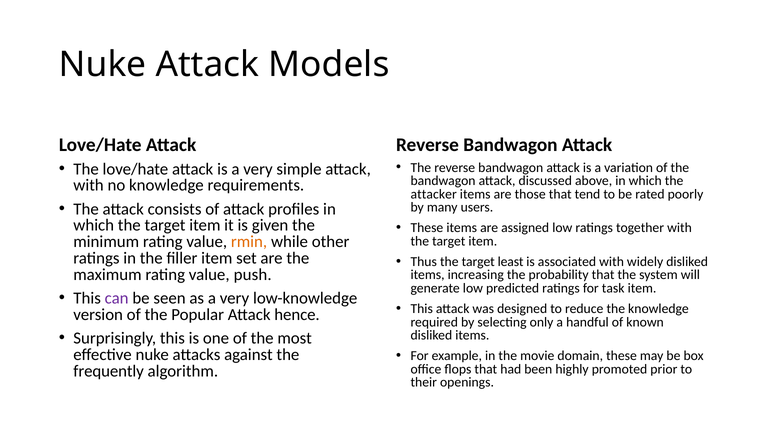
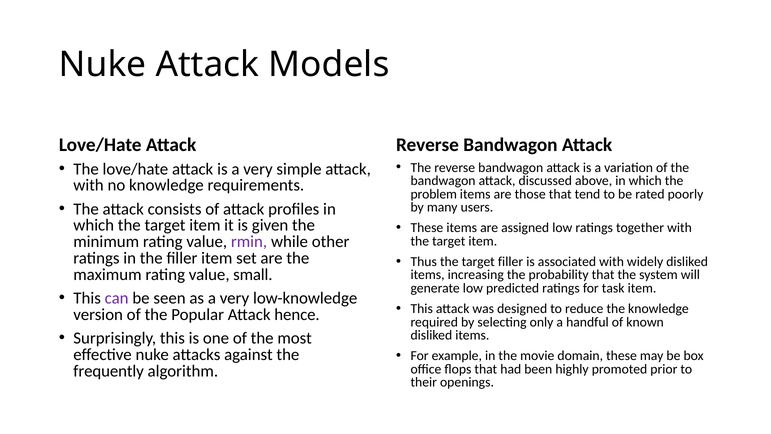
attacker: attacker -> problem (434, 194)
rmin colour: orange -> purple (249, 242)
target least: least -> filler (511, 262)
push: push -> small (253, 274)
